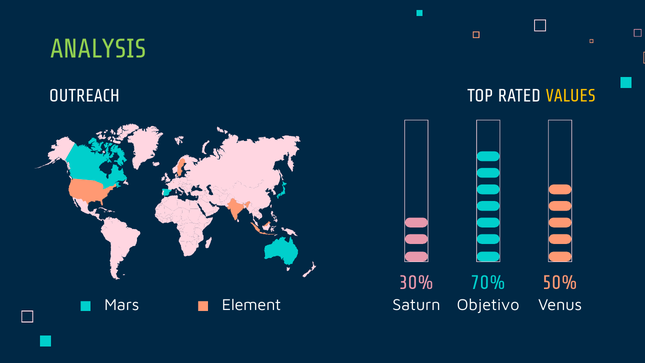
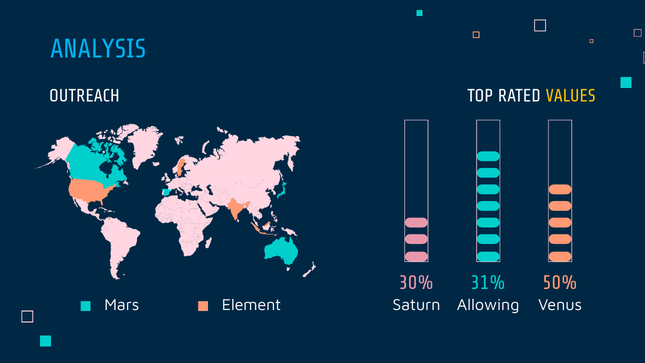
ANALYSIS colour: light green -> light blue (98, 49)
70%: 70% -> 31% (488, 283)
Objetivo: Objetivo -> Allowing (488, 305)
